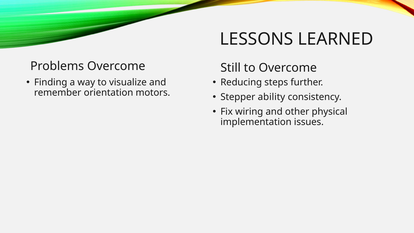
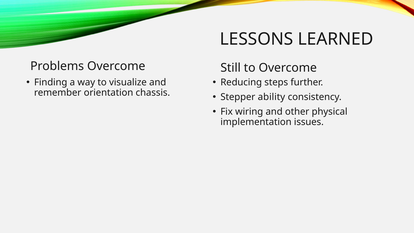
motors: motors -> chassis (153, 93)
